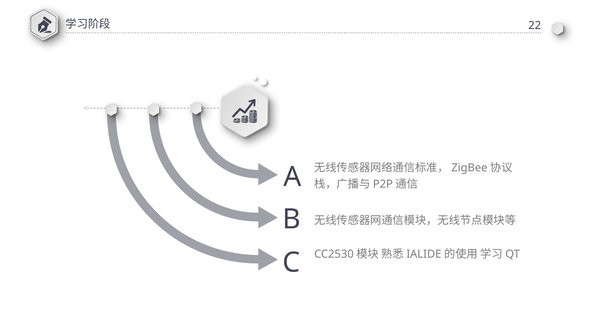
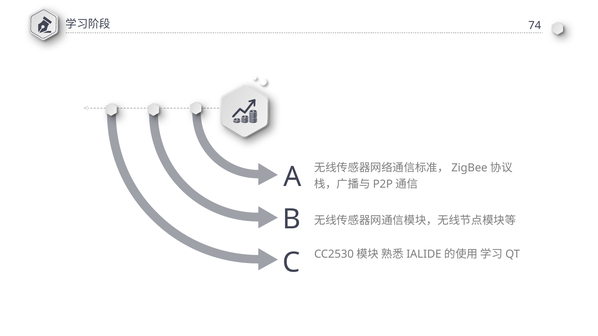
22: 22 -> 74 (535, 26)
